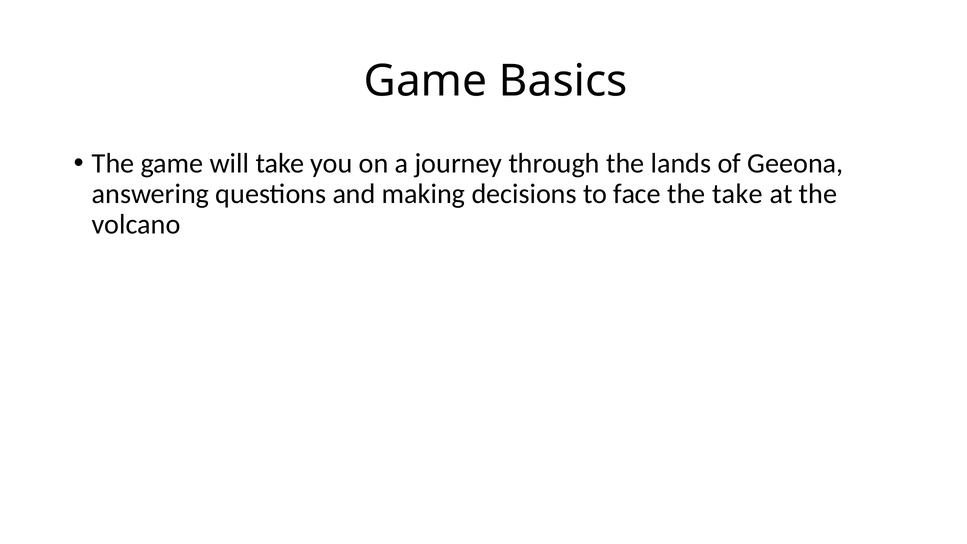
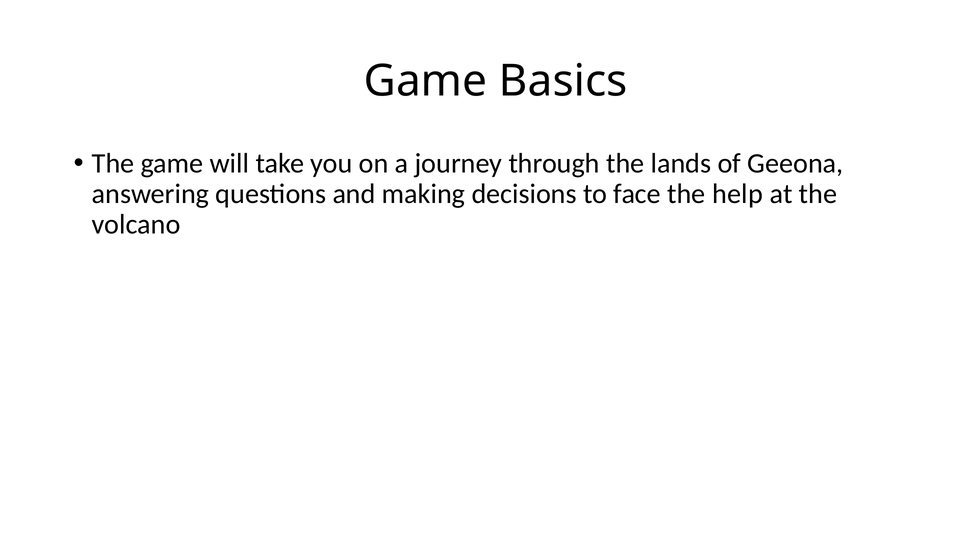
the take: take -> help (737, 194)
